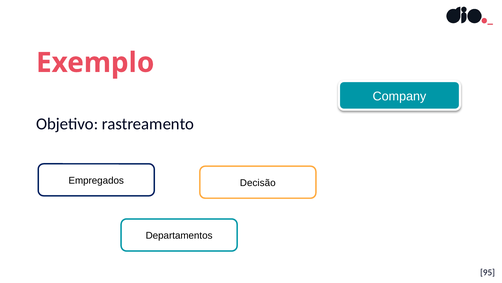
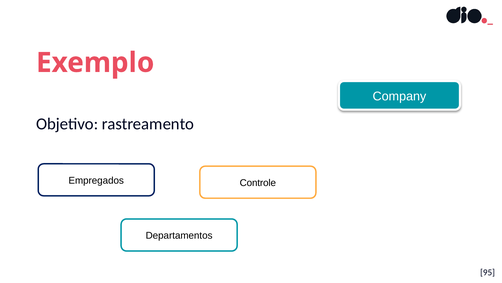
Decisão: Decisão -> Controle (258, 182)
